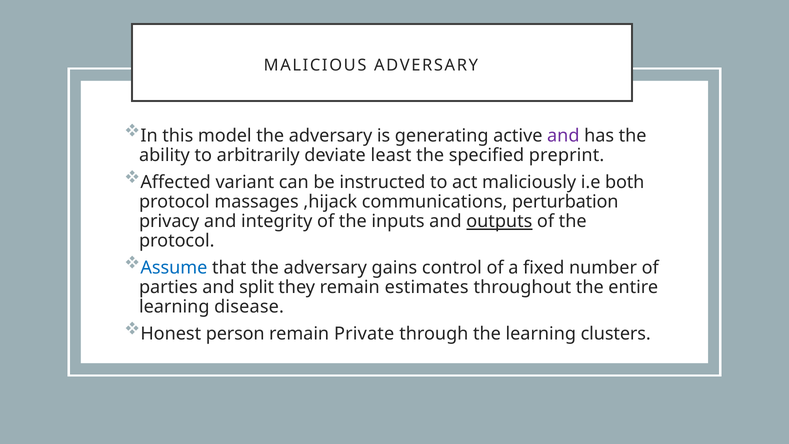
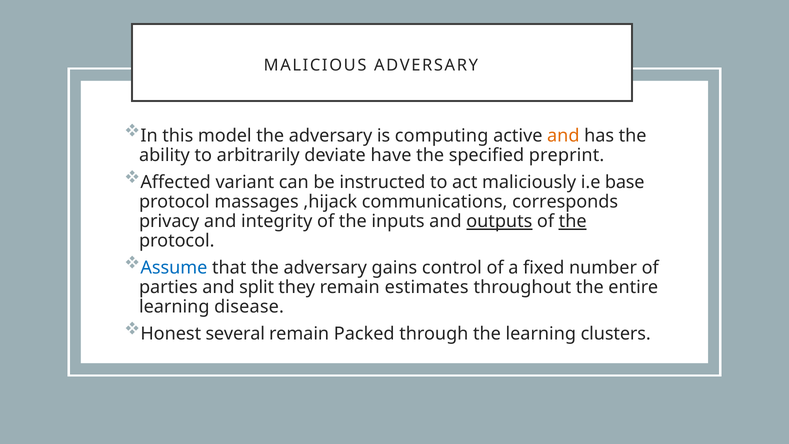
generating: generating -> computing (442, 136)
and colour: purple -> orange (563, 136)
least: least -> have (391, 155)
both: both -> base (625, 182)
perturbation: perturbation -> corresponds (565, 202)
the underline: none -> present (573, 221)
person: person -> several (235, 334)
Private: Private -> Packed (364, 334)
